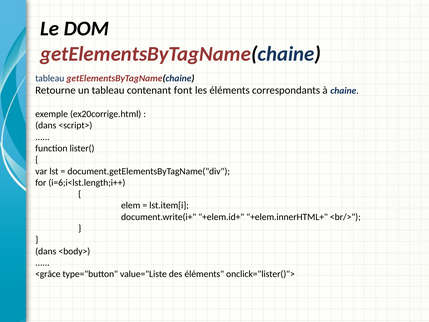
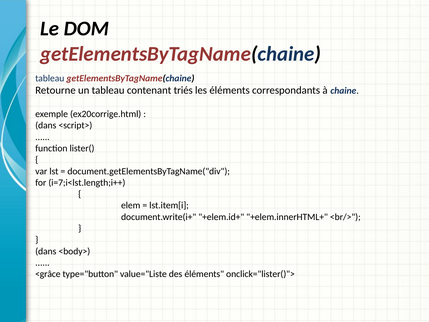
font: font -> triés (183, 90)
i=6;i<lst.length;i++: i=6;i<lst.length;i++ -> i=7;i<lst.length;i++ (87, 182)
